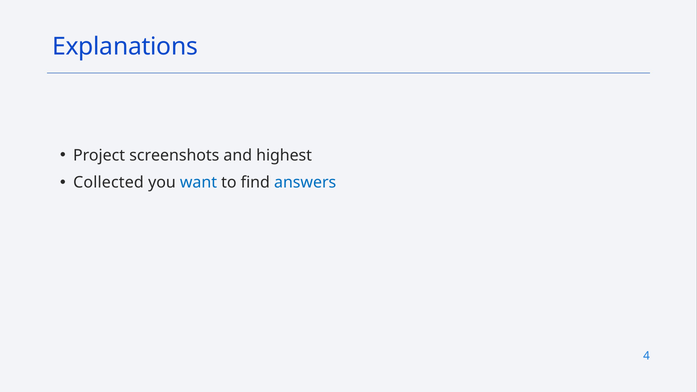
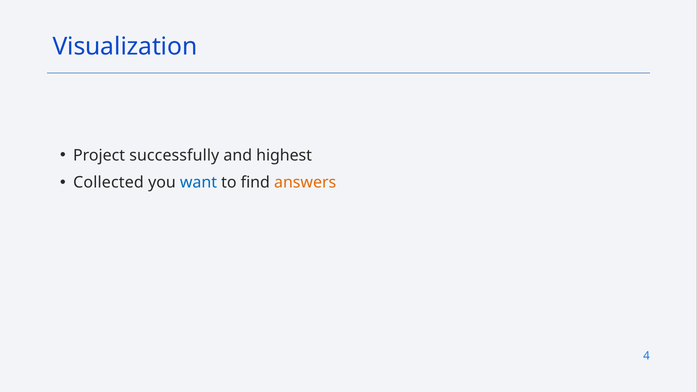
Explanations: Explanations -> Visualization (125, 47)
screenshots: screenshots -> successfully (174, 155)
answers colour: blue -> orange (305, 183)
